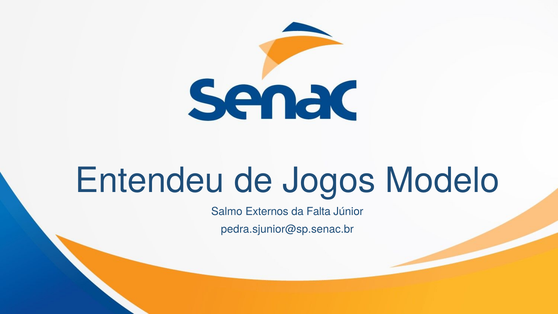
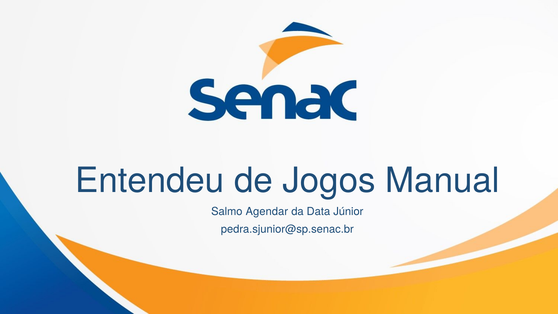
Modelo: Modelo -> Manual (442, 181)
Externos: Externos -> Agendar (267, 211)
Falta: Falta -> Data (318, 211)
